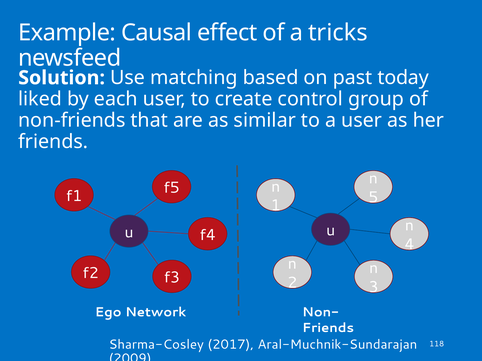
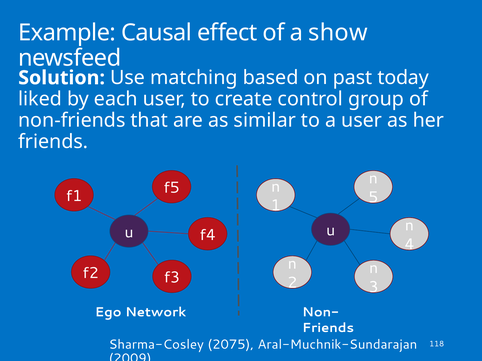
tricks: tricks -> show (338, 33)
2017: 2017 -> 2075 (231, 345)
